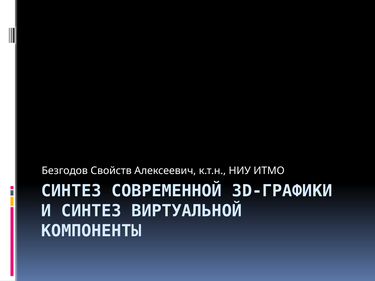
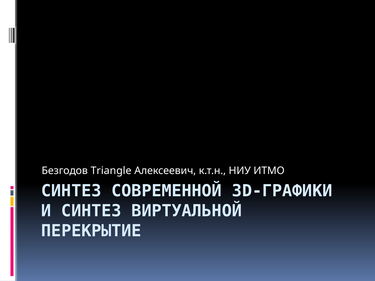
Свойств: Свойств -> Triangle (111, 171)
КОМПОНЕНТЫ: КОМПОНЕНТЫ -> ПЕРЕКРЫТИЕ (91, 231)
